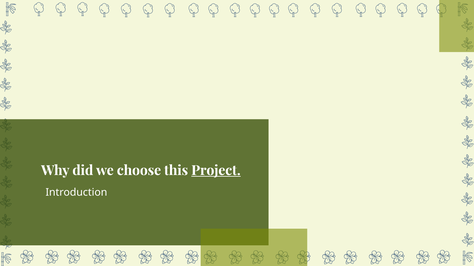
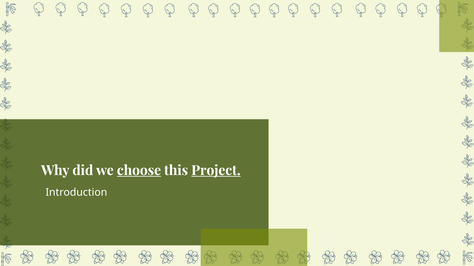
choose underline: none -> present (139, 171)
